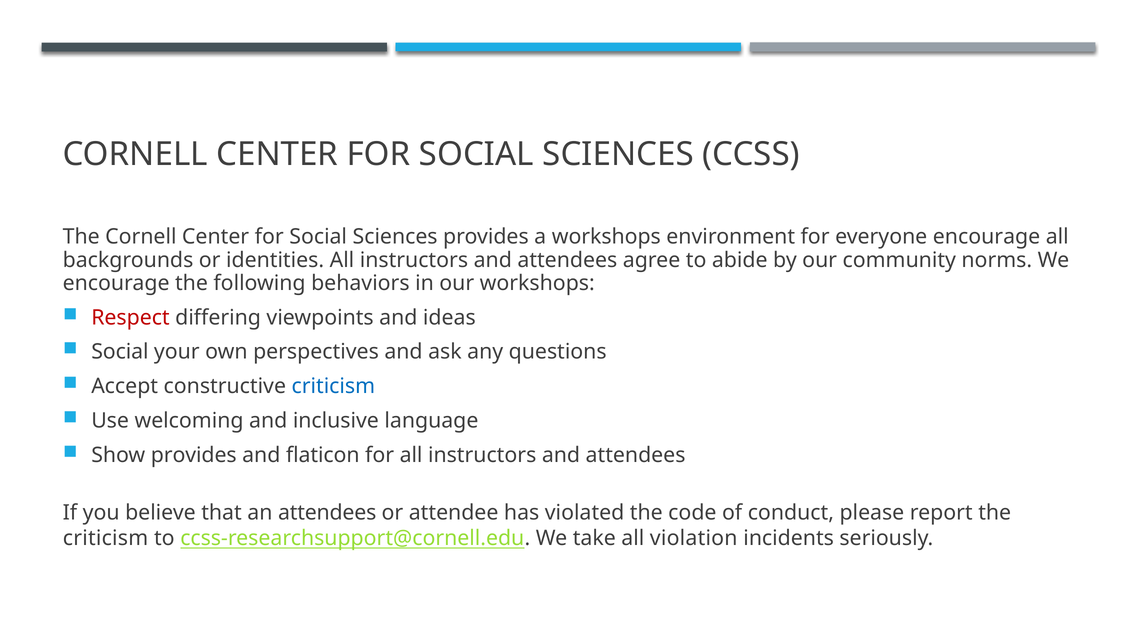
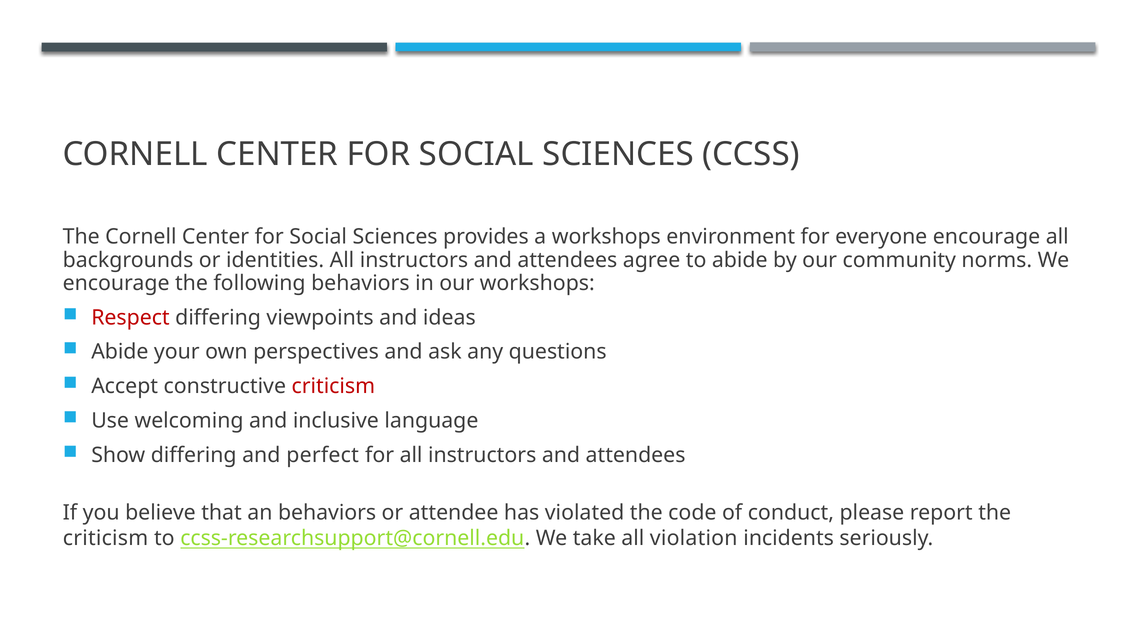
Social: Social -> Abide (120, 352)
criticism colour: blue -> red (333, 386)
Show provides: provides -> differing (194, 455)
flaticon: flaticon -> perfect (323, 455)
an attendees: attendees -> behaviors (327, 512)
